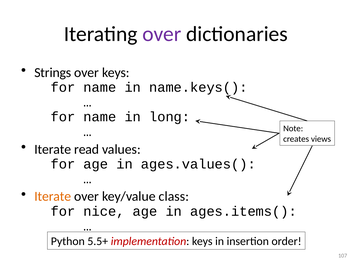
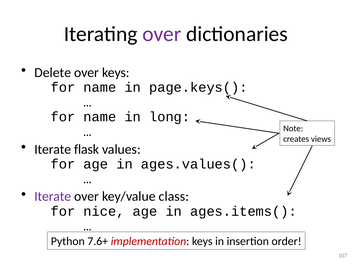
Strings: Strings -> Delete (53, 73)
name.keys(: name.keys( -> page.keys( (198, 87)
read: read -> flask (87, 149)
Iterate colour: orange -> purple (53, 196)
5.5+: 5.5+ -> 7.6+ (98, 241)
